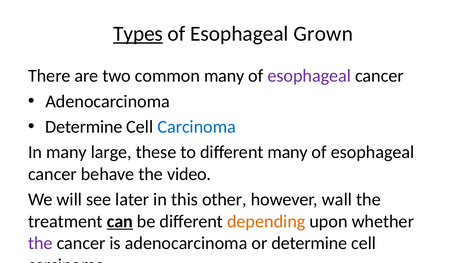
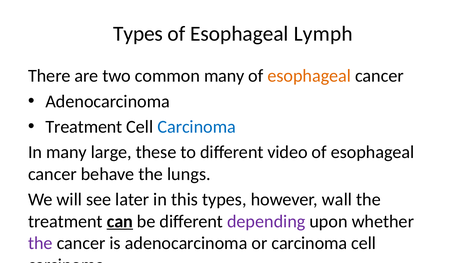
Types underline: present -> none (138, 34)
Grown: Grown -> Lymph (323, 34)
esophageal colour: purple -> orange (309, 76)
Determine: Determine -> Treatment (84, 127)
different many: many -> video (288, 152)
video: video -> lungs (189, 174)
this other: other -> types (224, 199)
depending colour: orange -> purple (266, 221)
or determine: determine -> carcinoma (309, 243)
